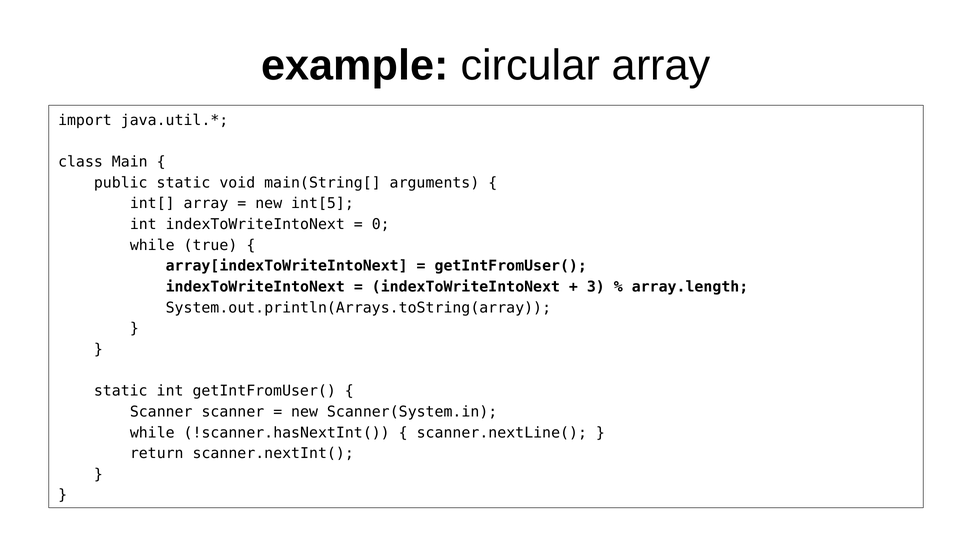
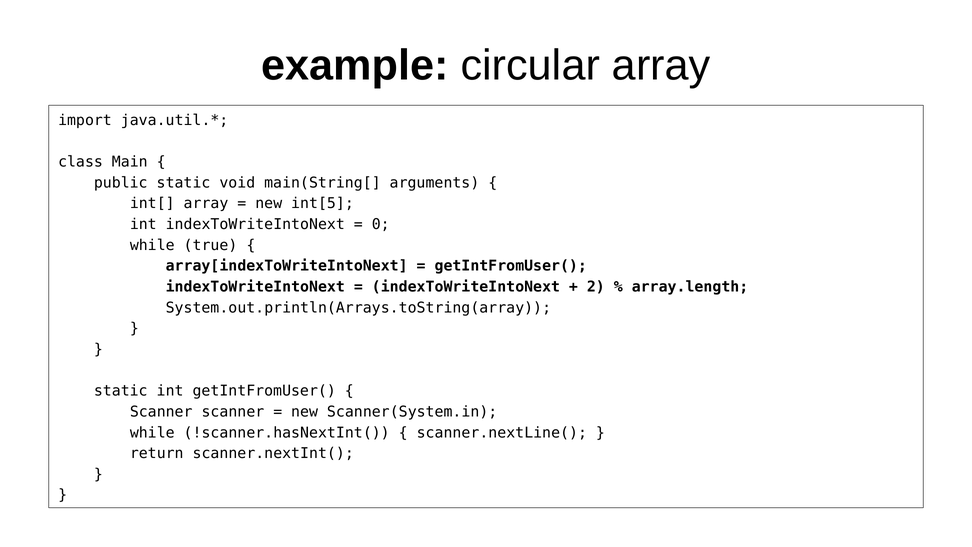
3: 3 -> 2 (596, 287)
